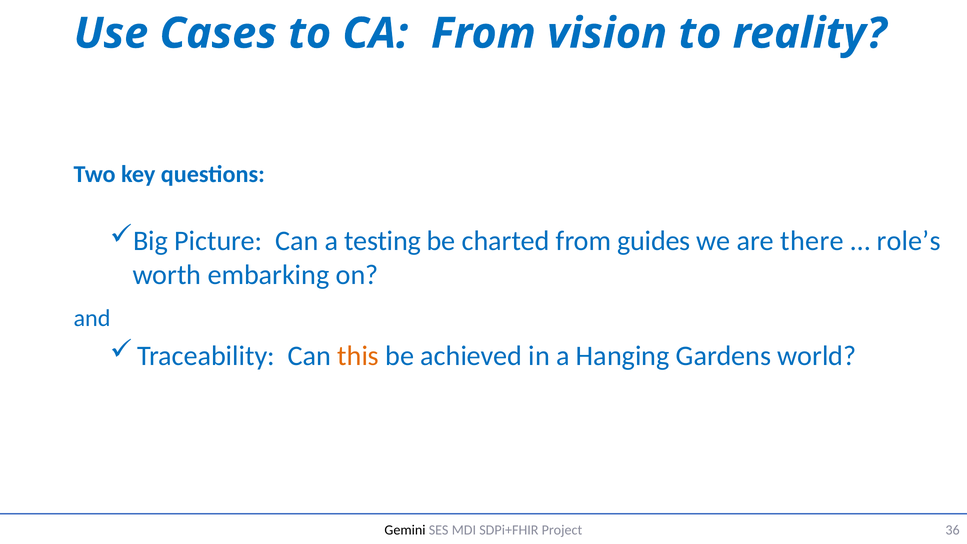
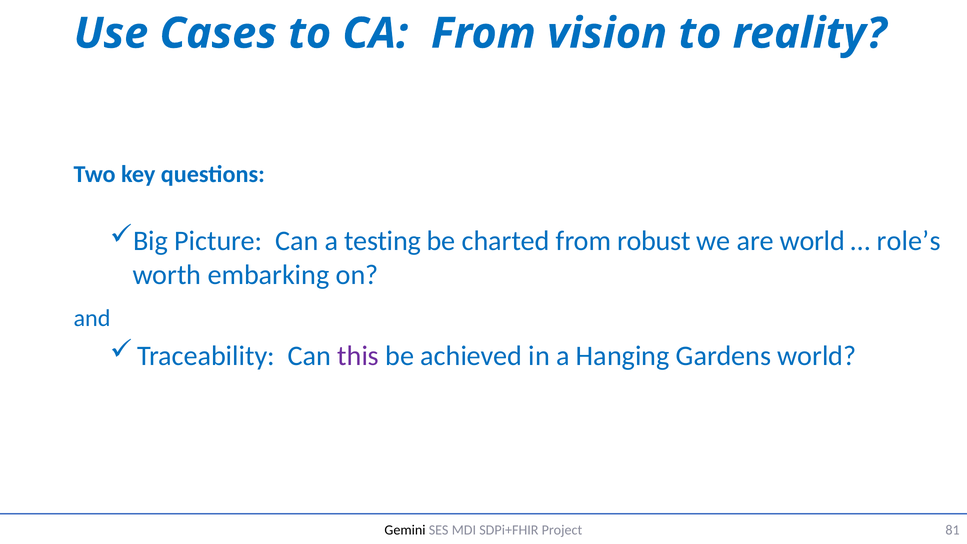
guides: guides -> robust (654, 241)
are there: there -> world (812, 241)
this colour: orange -> purple (358, 356)
36: 36 -> 81 (953, 530)
